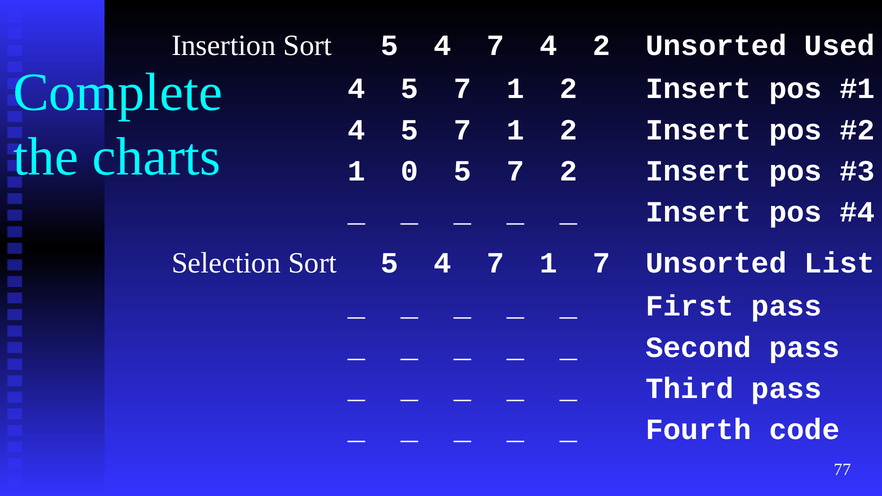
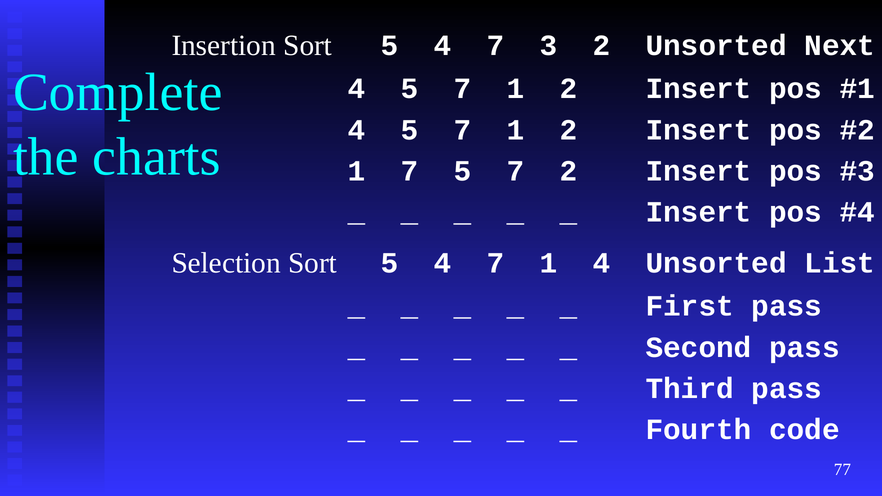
7 4: 4 -> 3 (549, 46)
Used: Used -> Next (840, 46)
1 0: 0 -> 7 (410, 171)
1 7: 7 -> 4 (602, 263)
